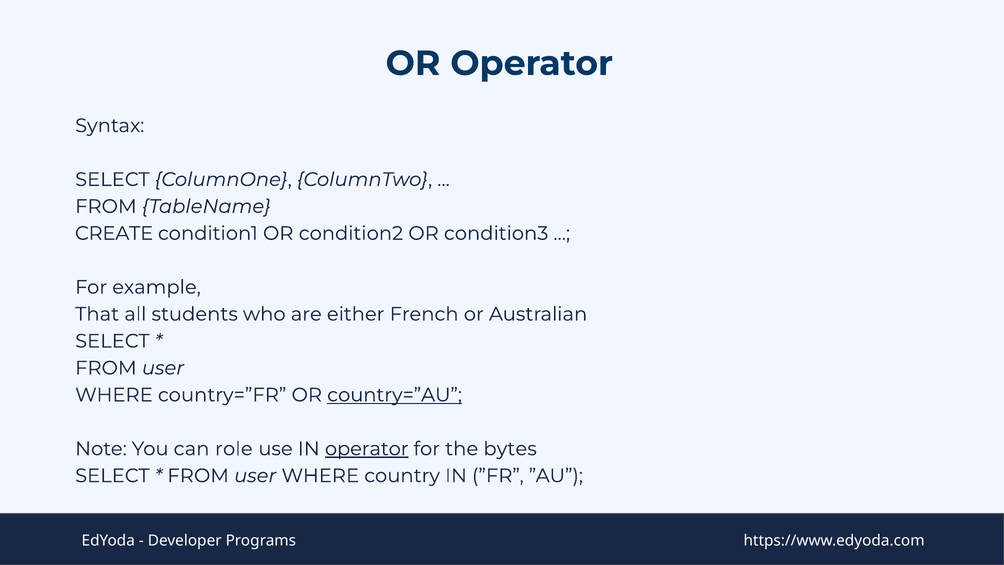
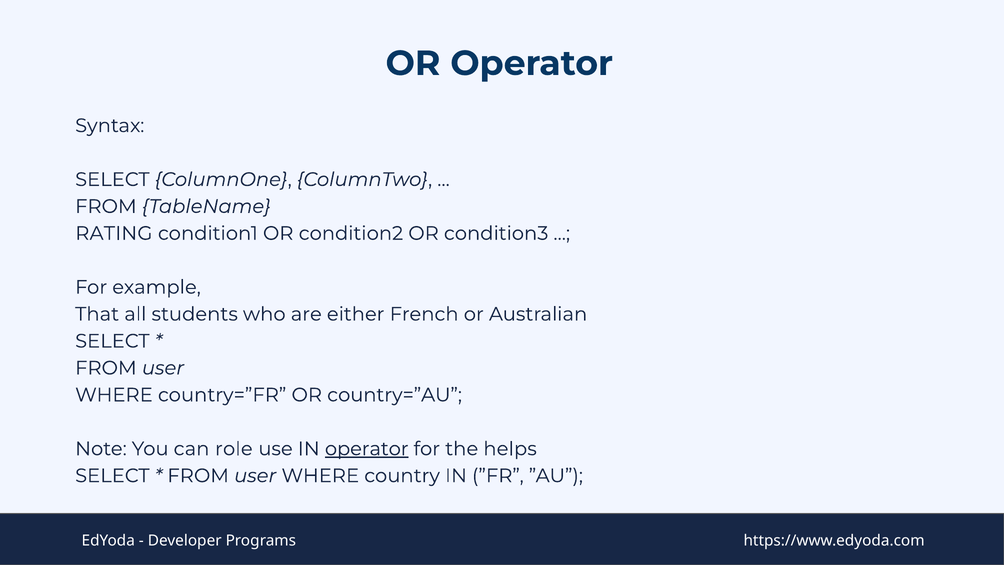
CREATE: CREATE -> RATING (114, 233)
country=”AU underline: present -> none (395, 395)
bytes: bytes -> helps (510, 449)
